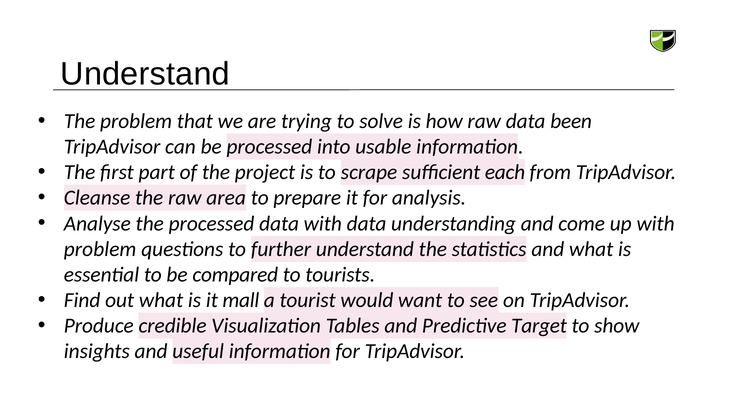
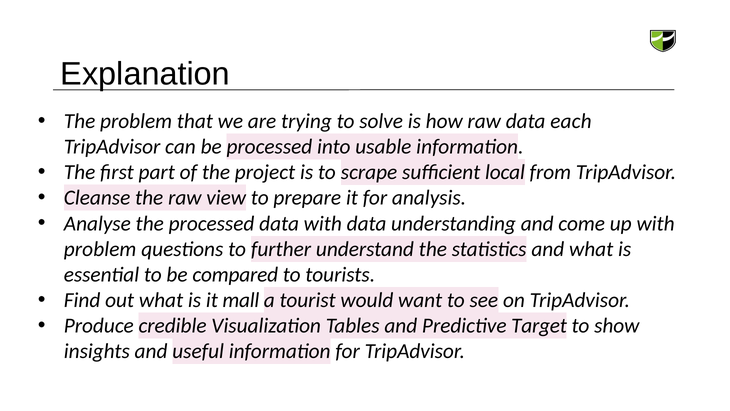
Understand: Understand -> Explanation (145, 74)
been: been -> each (571, 121)
each: each -> local (505, 172)
area: area -> view (226, 198)
